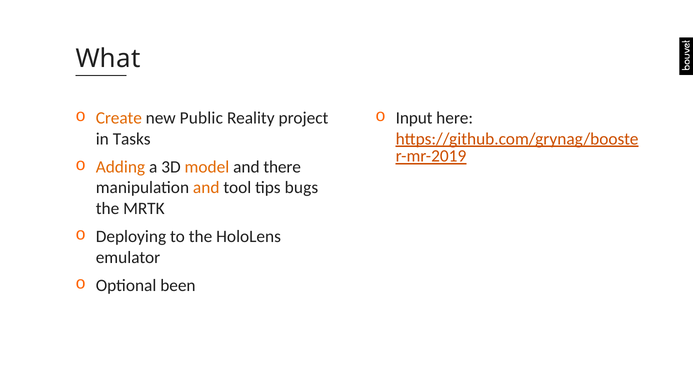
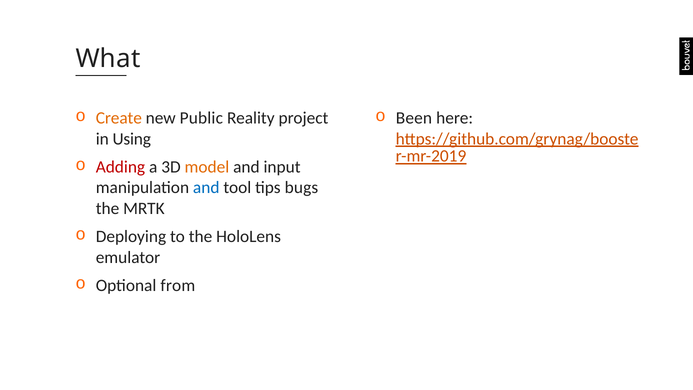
Input: Input -> Been (414, 118)
Tasks: Tasks -> Using (132, 139)
Adding colour: orange -> red (120, 167)
there: there -> input (282, 167)
and colour: orange -> blue (206, 188)
been: been -> from (178, 285)
